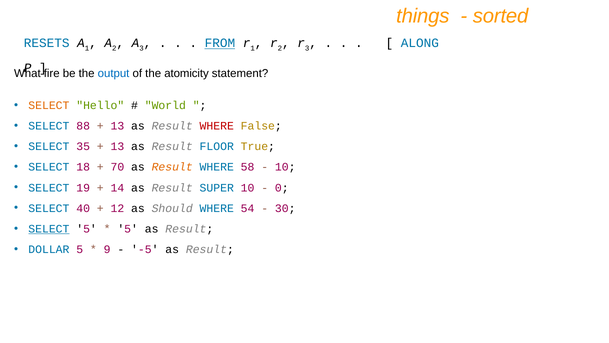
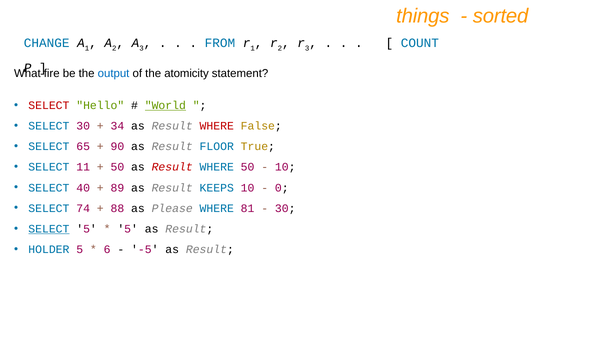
RESETS: RESETS -> CHANGE (47, 43)
FROM underline: present -> none (220, 43)
ALONG: ALONG -> COUNT (420, 43)
SELECT colour: orange -> red (49, 105)
World underline: none -> present (165, 105)
SELECT 88: 88 -> 30 (83, 126)
13: 13 -> 34 (117, 126)
35: 35 -> 65 (83, 146)
13: 13 -> 90 (117, 146)
18: 18 -> 11 (83, 167)
70: 70 -> 50 (117, 167)
Result colour: orange -> red (172, 167)
WHERE 58: 58 -> 50 (248, 167)
19: 19 -> 40 (83, 187)
14: 14 -> 89 (117, 187)
SUPER: SUPER -> KEEPS (217, 187)
40: 40 -> 74 (83, 208)
12: 12 -> 88 (117, 208)
Should: Should -> Please (172, 208)
54: 54 -> 81 (248, 208)
DOLLAR: DOLLAR -> HOLDER (49, 249)
9: 9 -> 6 (107, 249)
